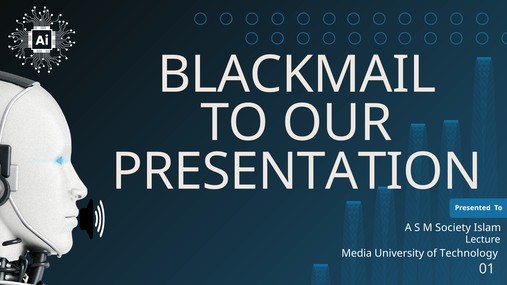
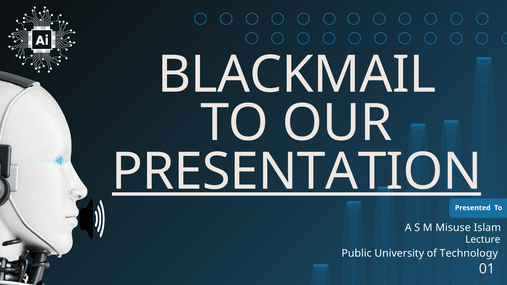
PRESENTATION underline: none -> present (297, 172)
Society: Society -> Misuse (453, 228)
Media: Media -> Public (357, 253)
